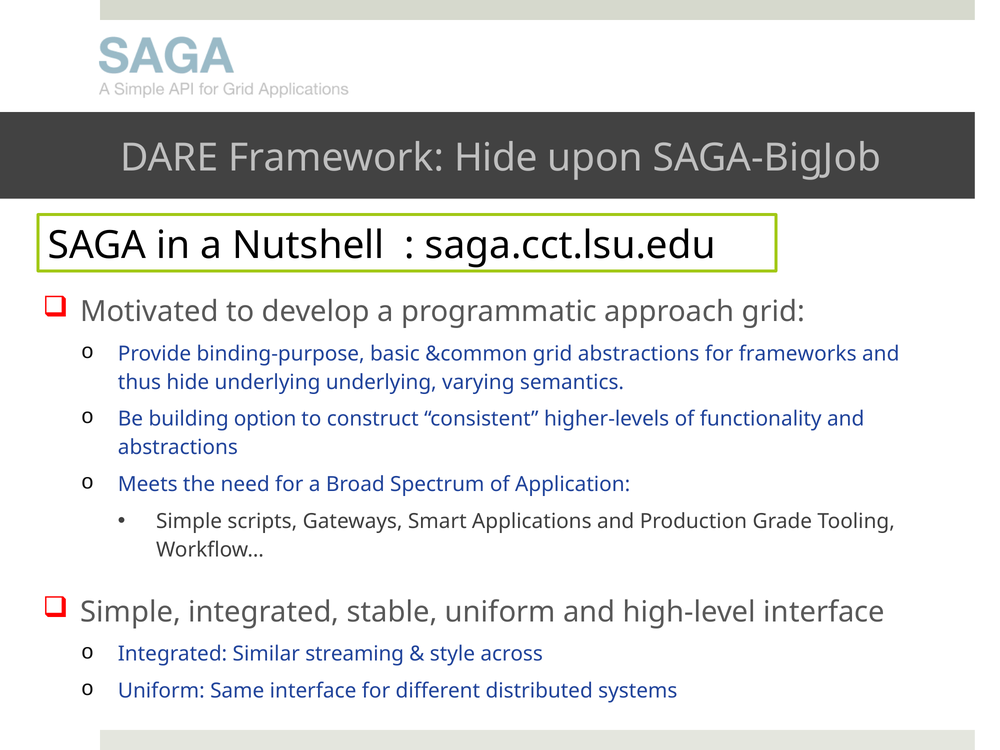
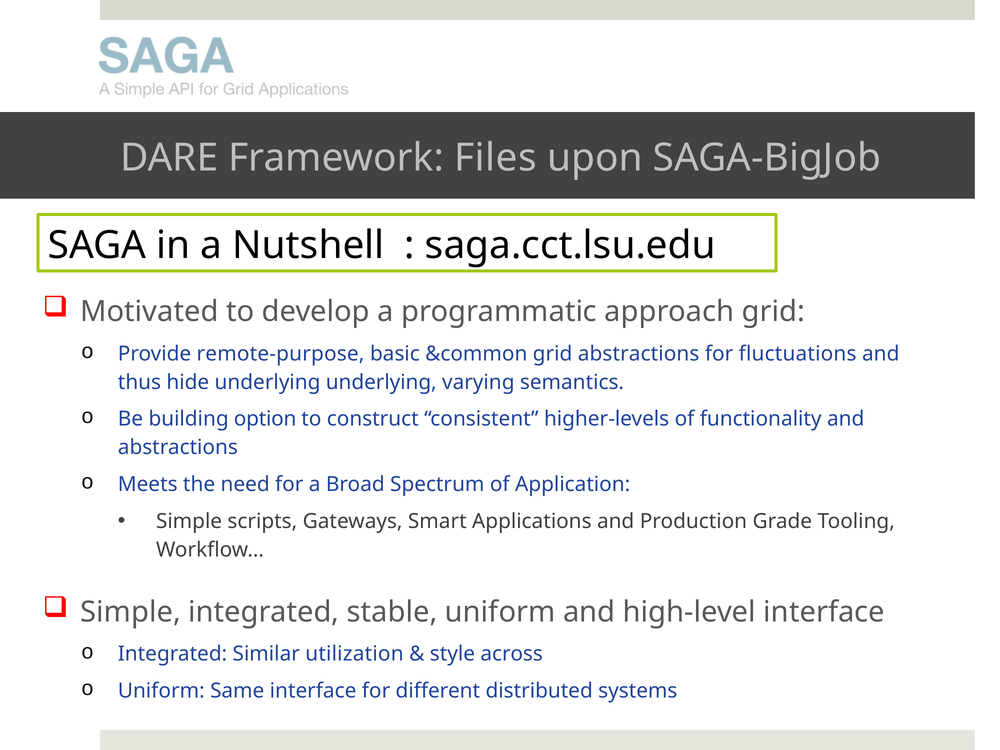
Framework Hide: Hide -> Files (495, 158)
binding-purpose: binding-purpose -> remote-purpose (281, 354)
frameworks: frameworks -> fluctuations (798, 354)
streaming: streaming -> utilization (354, 654)
